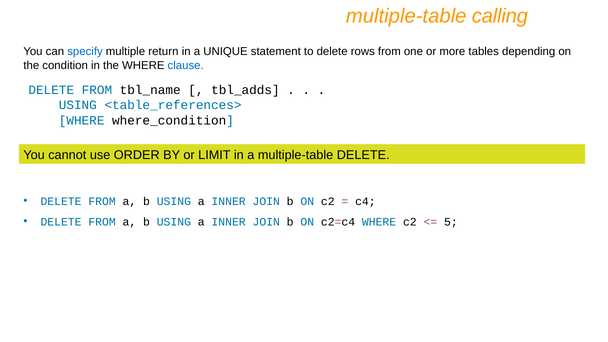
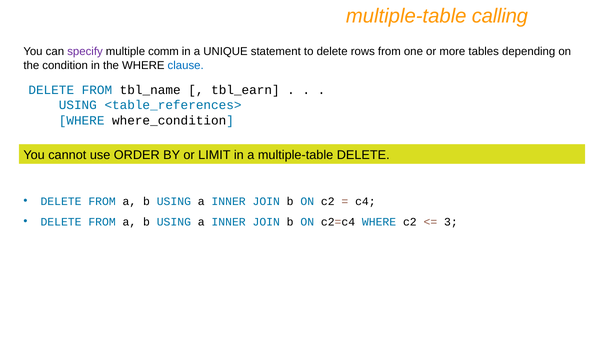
specify colour: blue -> purple (85, 52)
return: return -> comm (164, 52)
tbl_adds: tbl_adds -> tbl_earn (245, 90)
5: 5 -> 3 (451, 222)
